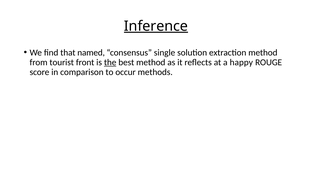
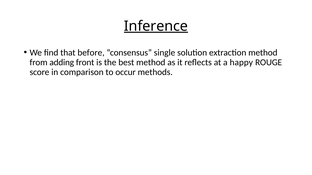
named: named -> before (91, 53)
tourist: tourist -> adding (62, 63)
the underline: present -> none (110, 63)
